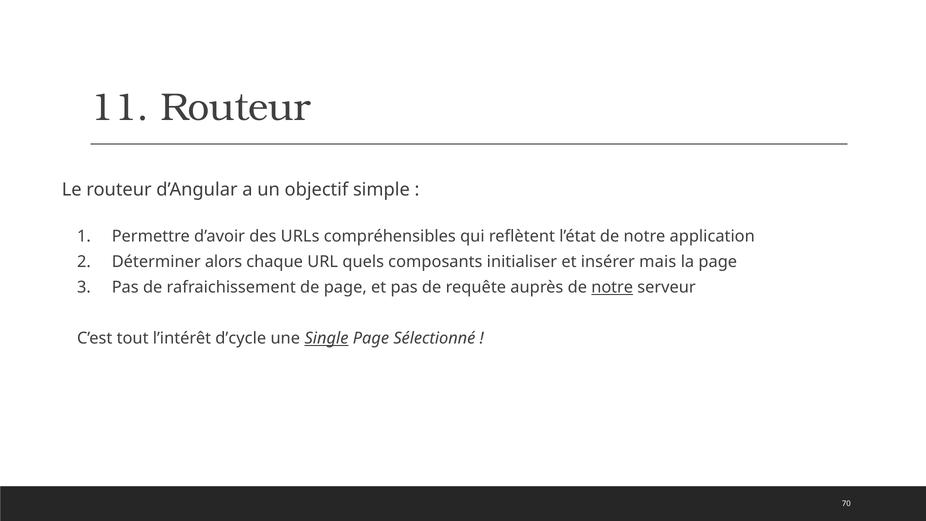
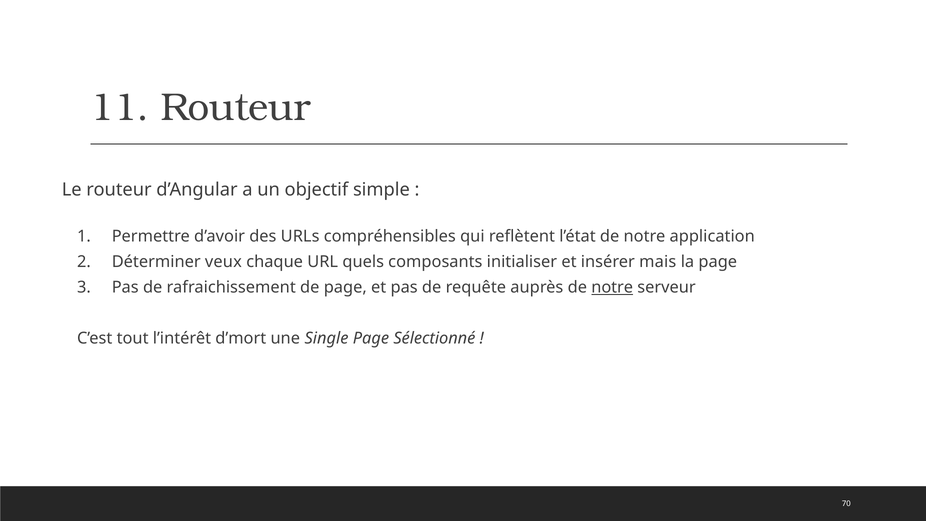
alors: alors -> veux (223, 262)
d’cycle: d’cycle -> d’mort (241, 338)
Single underline: present -> none (326, 338)
